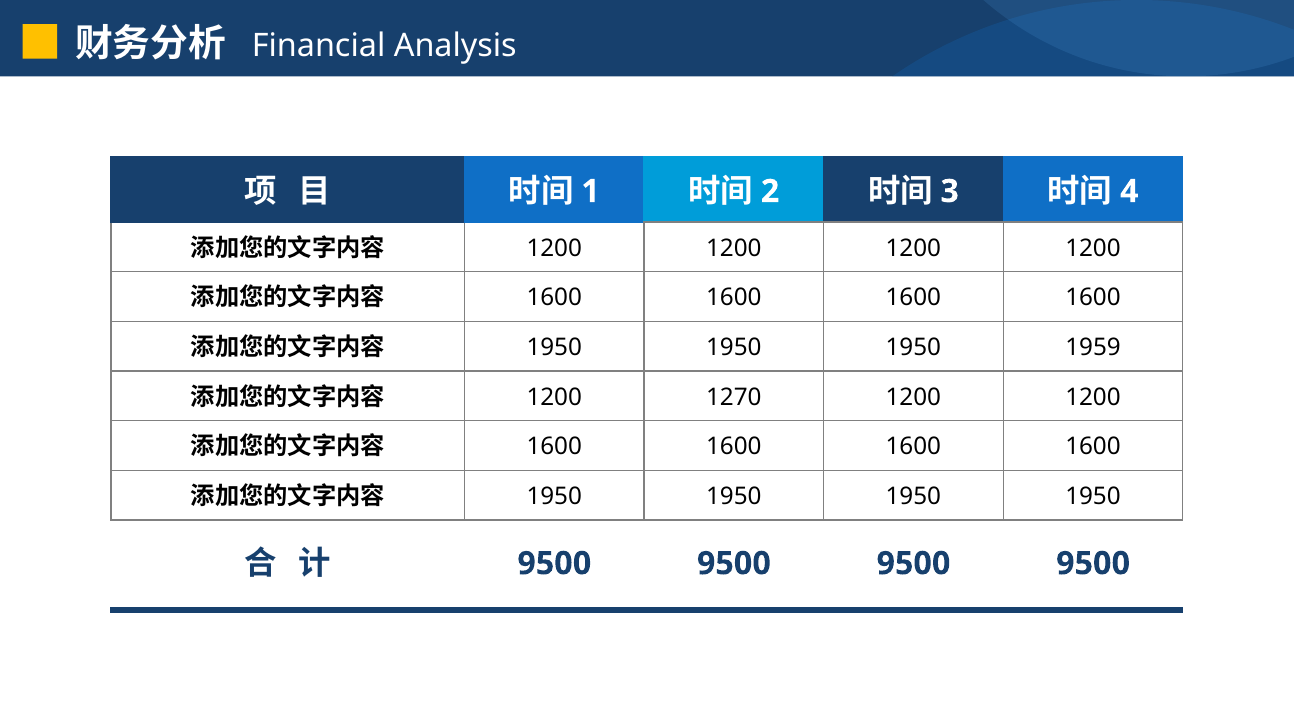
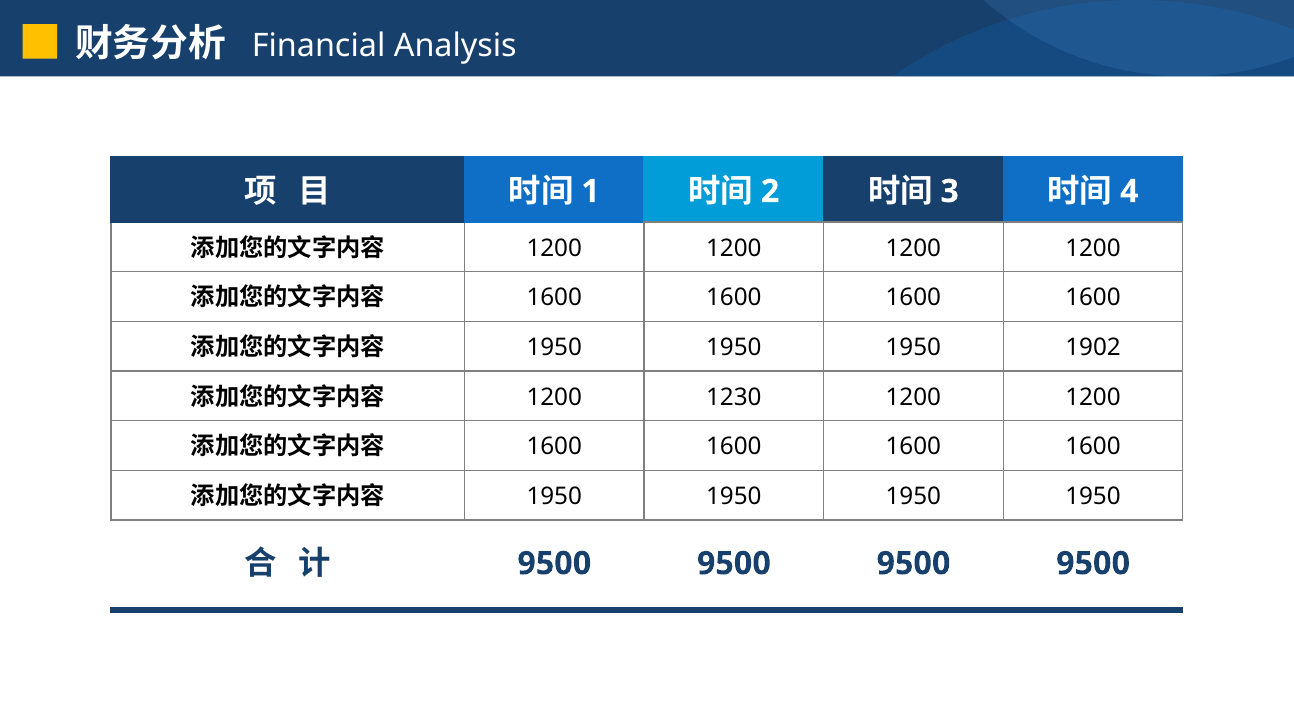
1959: 1959 -> 1902 (1093, 347)
1270: 1270 -> 1230 (734, 397)
